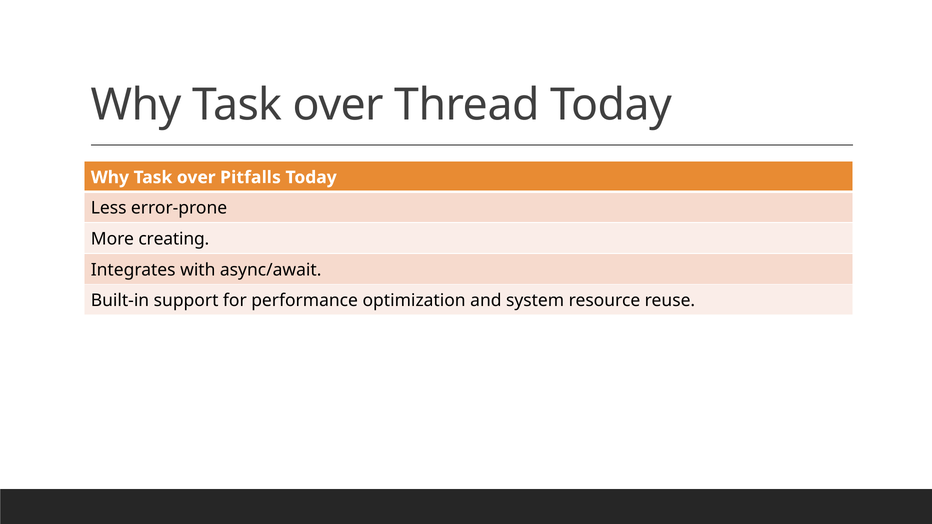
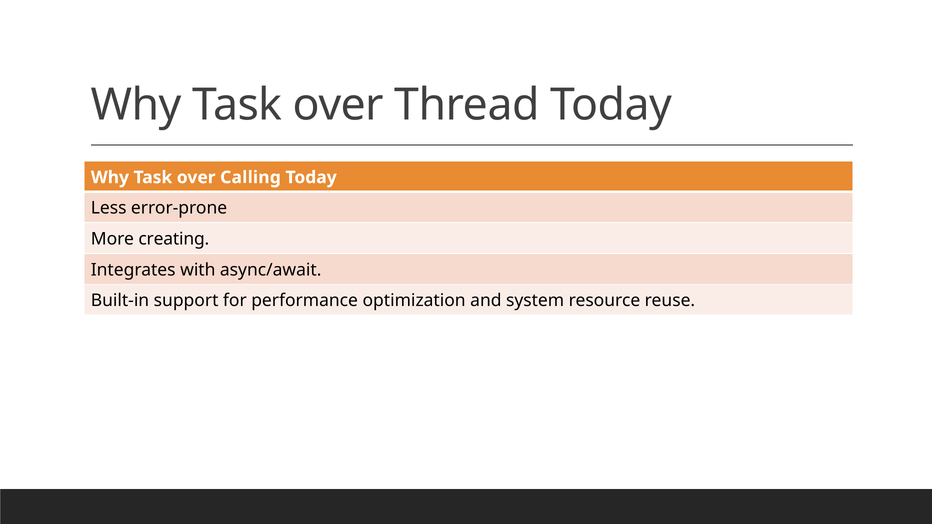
Pitfalls: Pitfalls -> Calling (250, 178)
